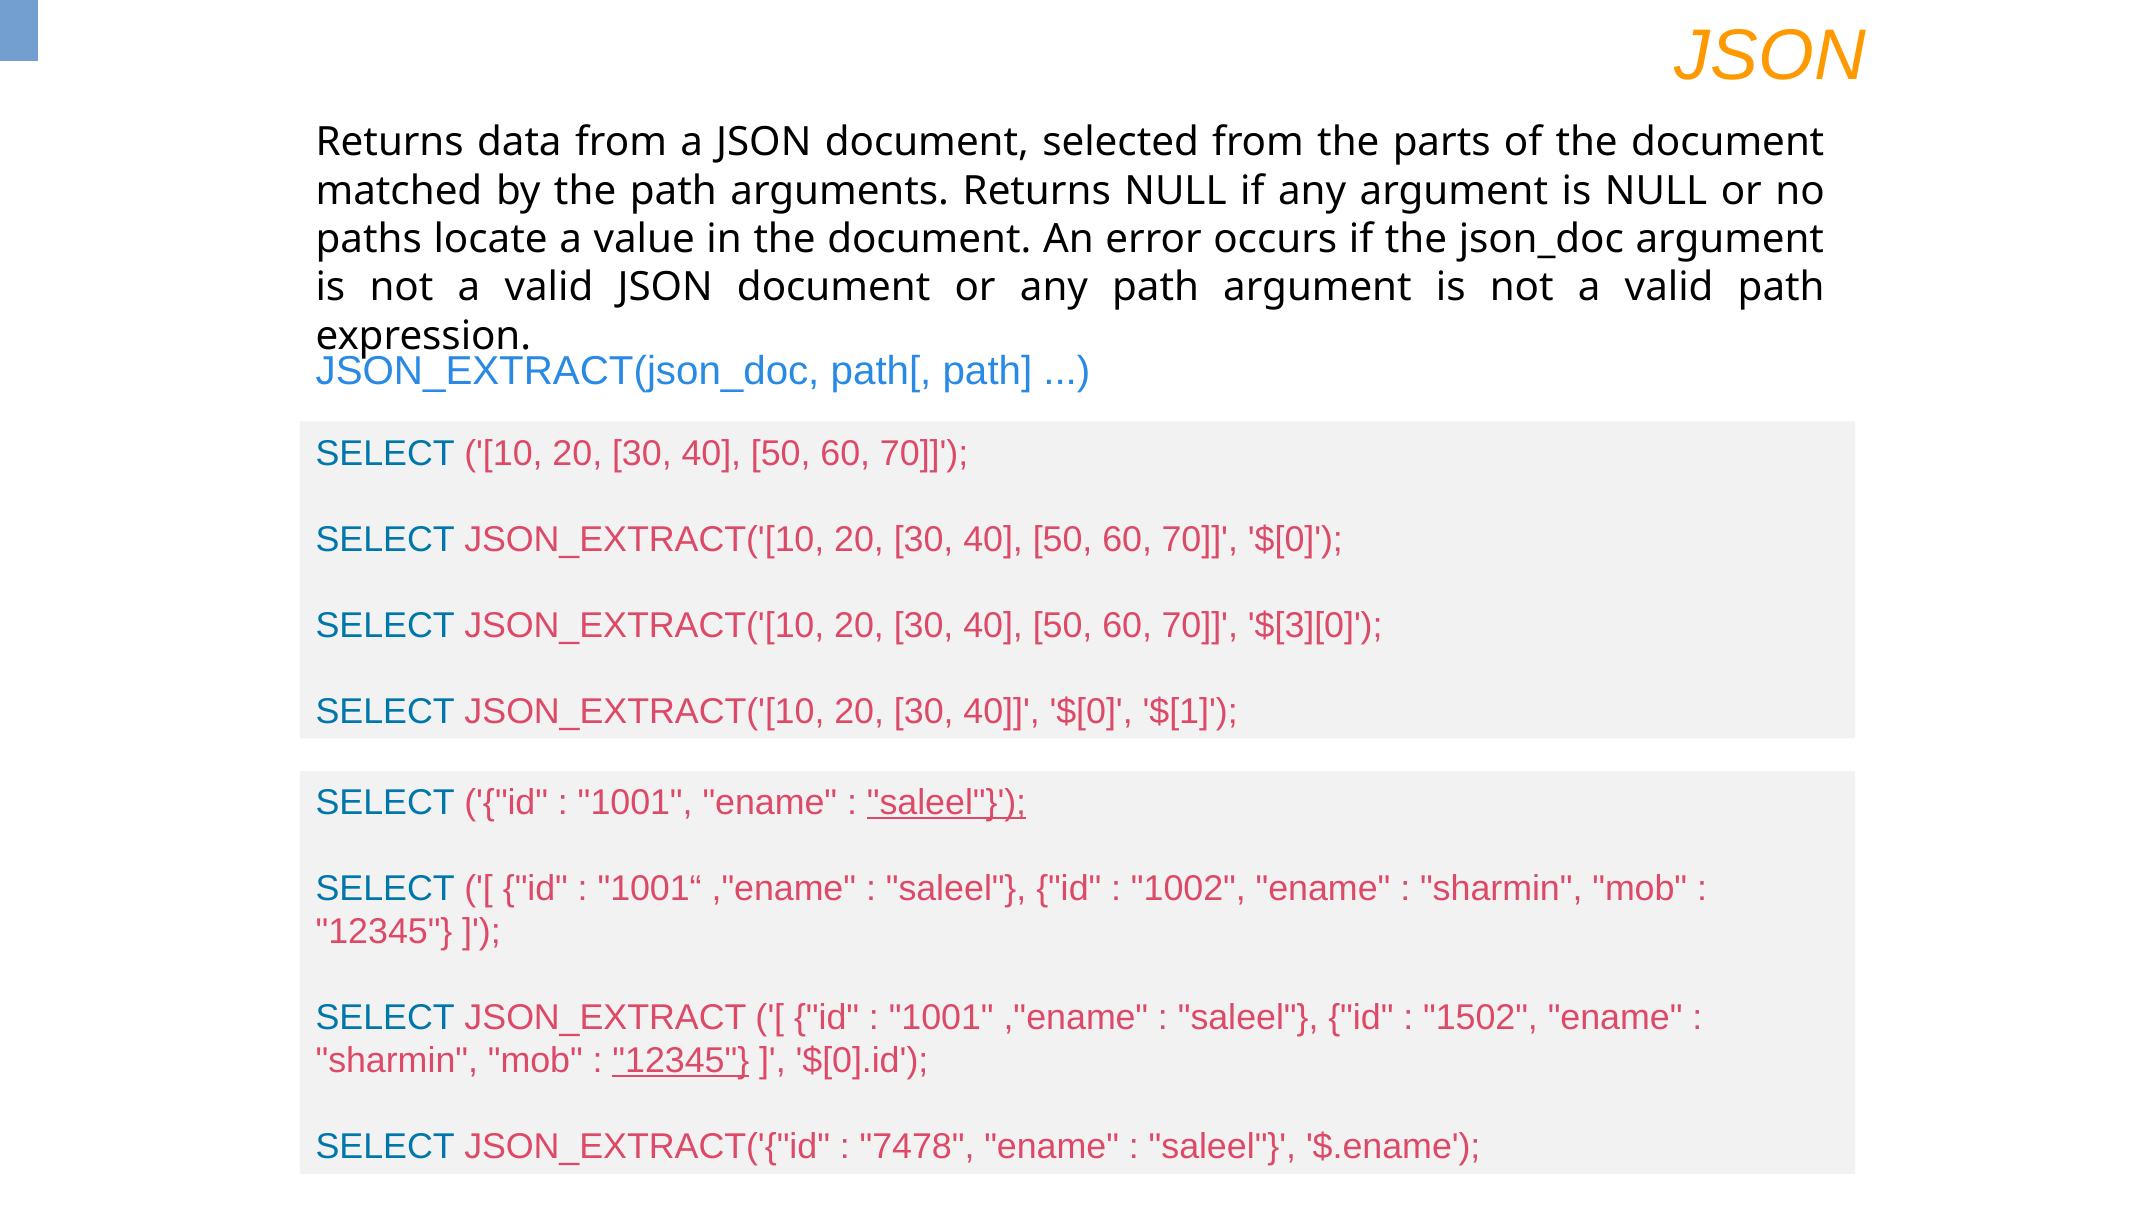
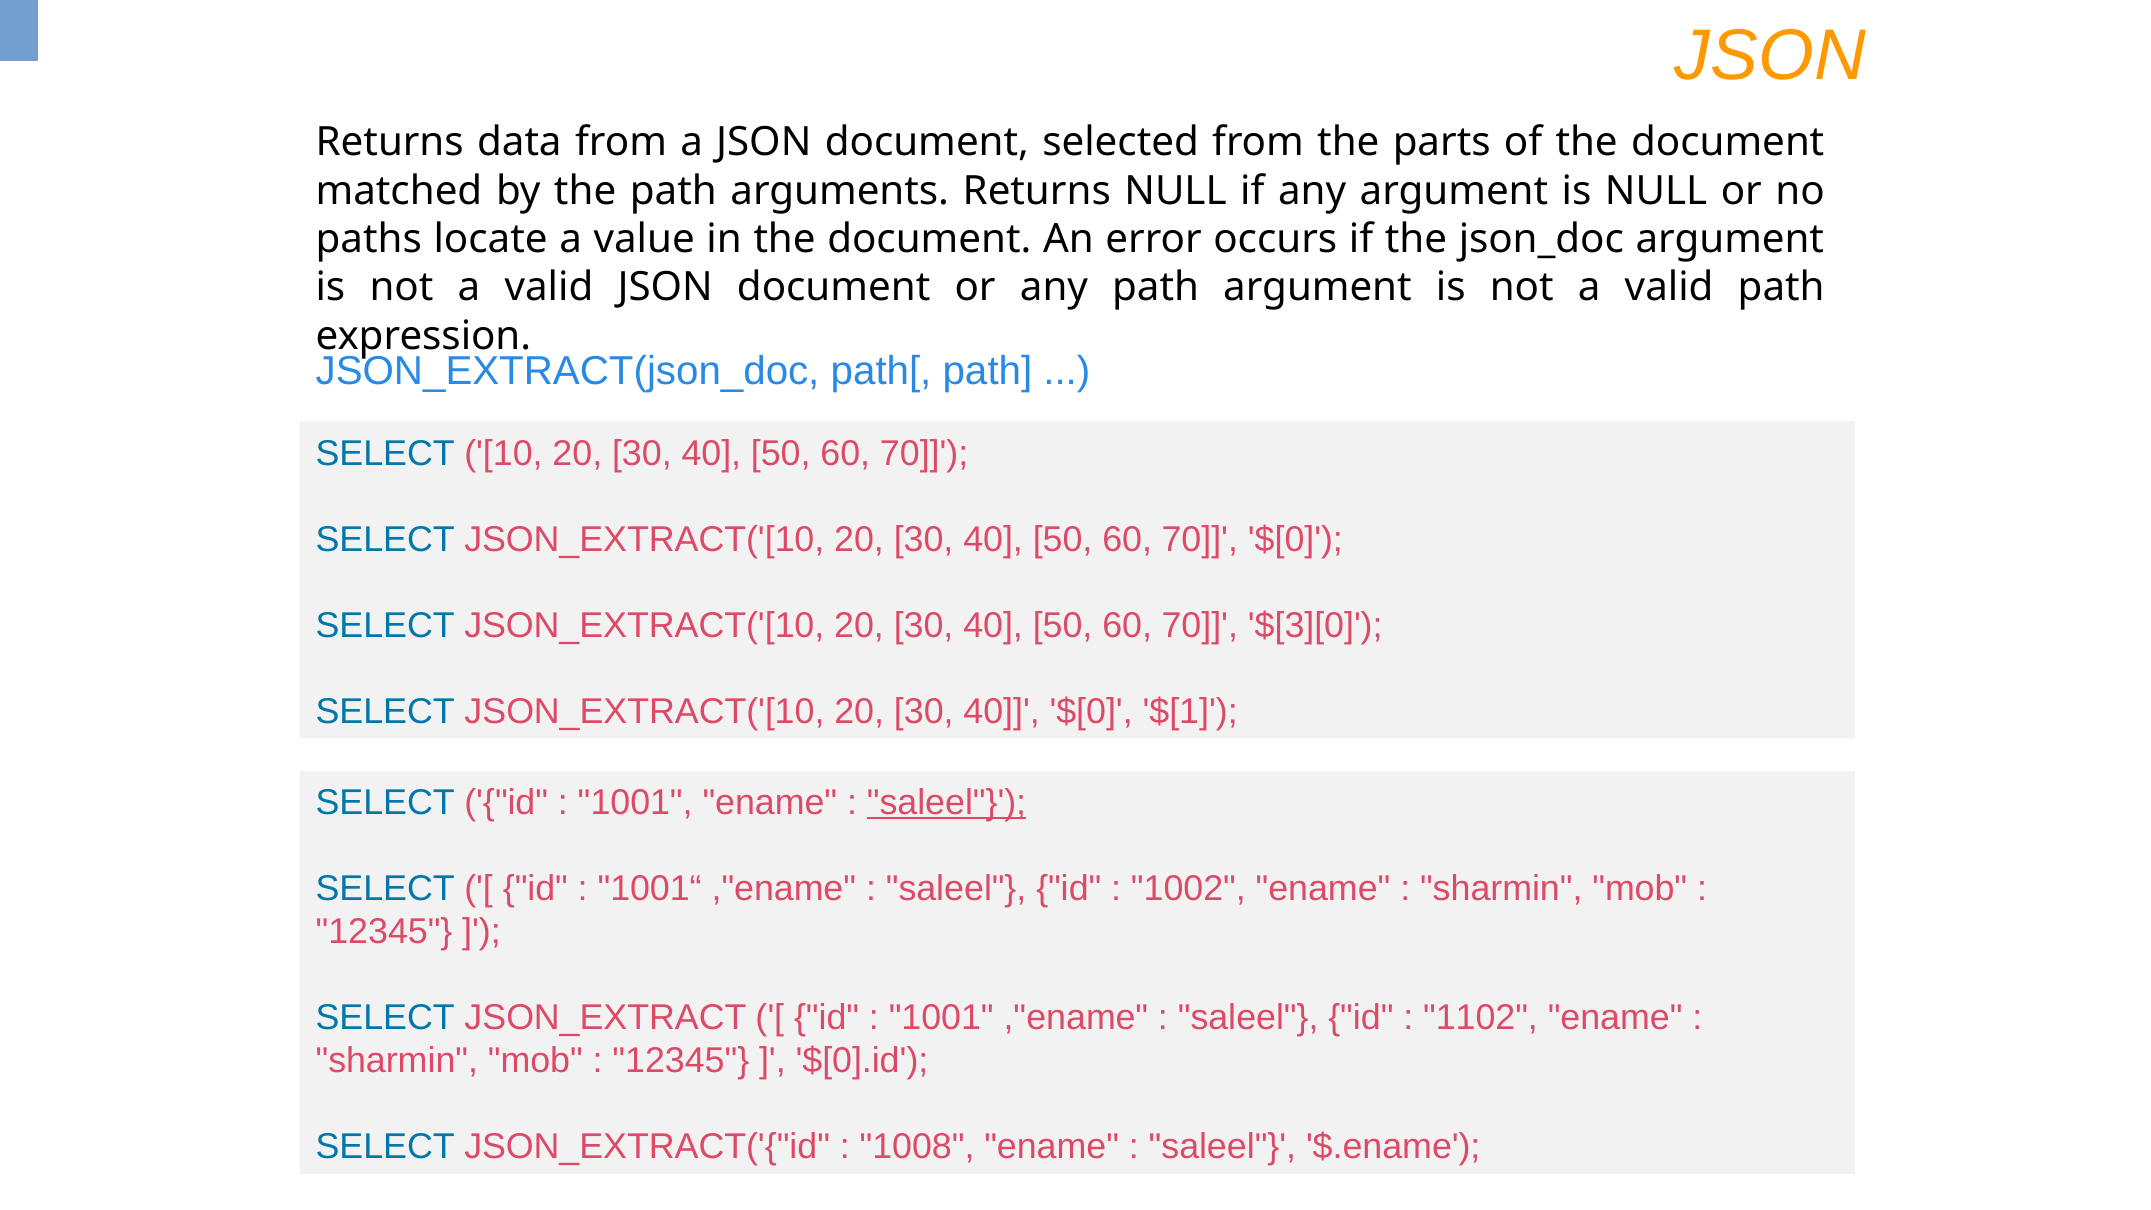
1502: 1502 -> 1102 (1481, 1018)
12345 underline: present -> none (681, 1061)
7478: 7478 -> 1008 (917, 1147)
